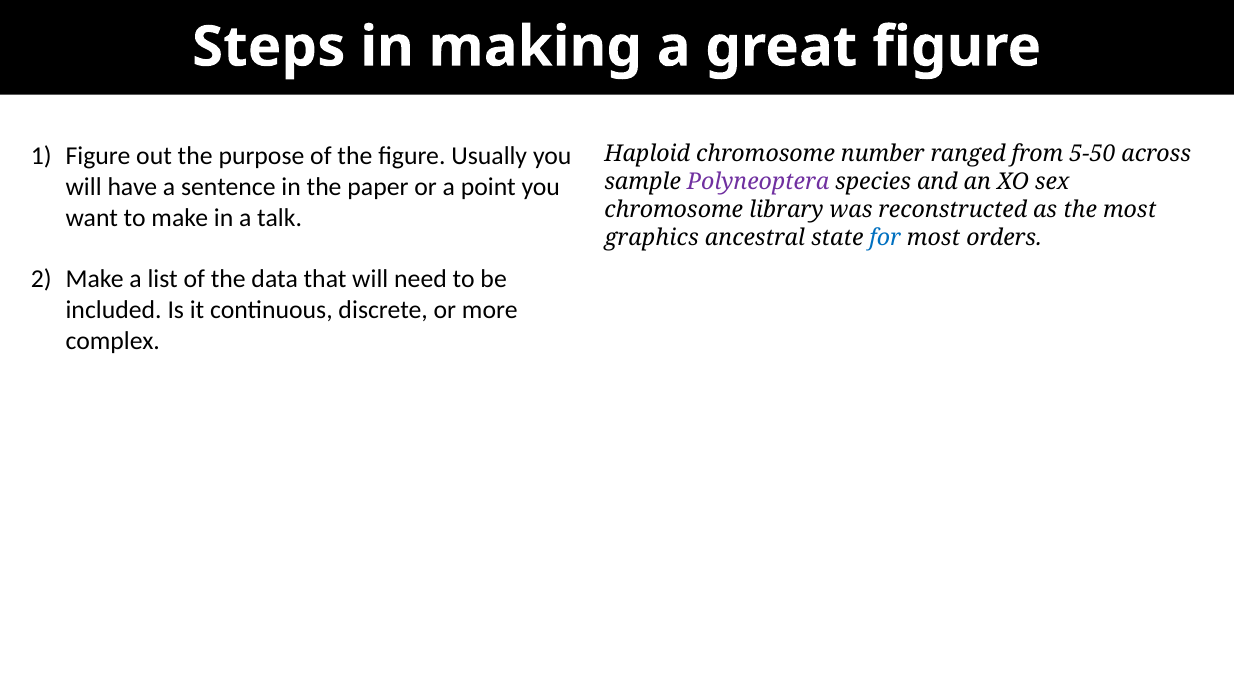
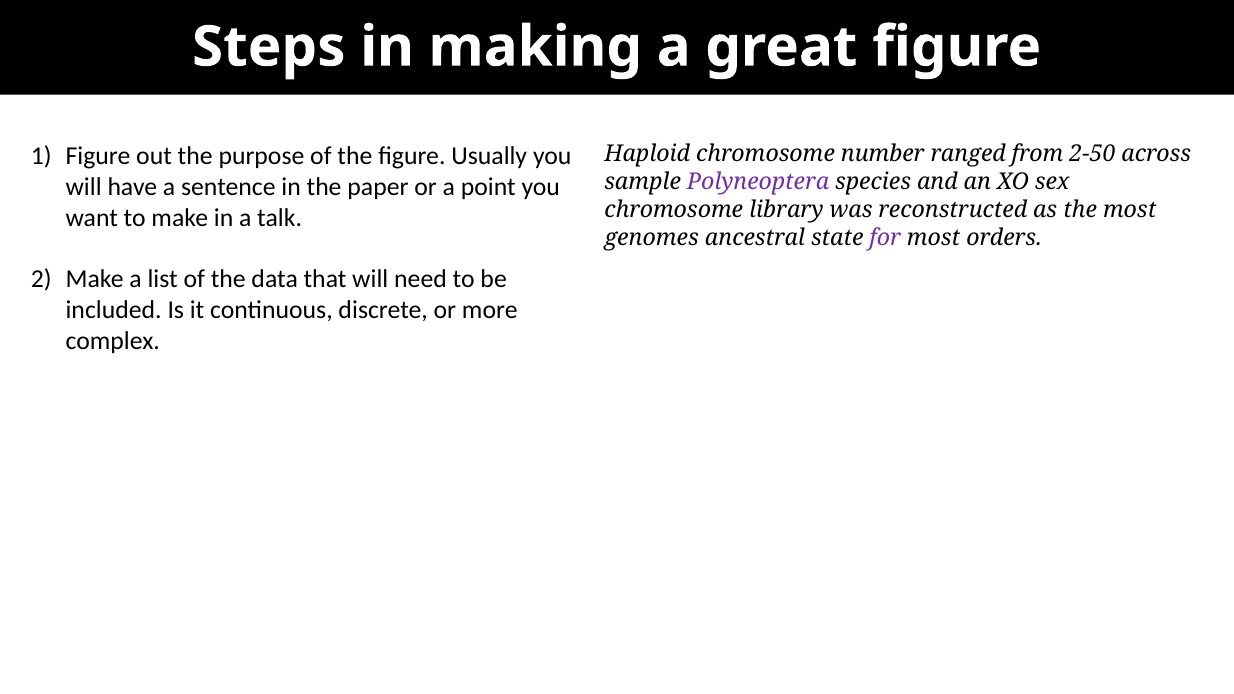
5-50: 5-50 -> 2-50 (1092, 154)
graphics: graphics -> genomes (652, 238)
for colour: blue -> purple (885, 238)
